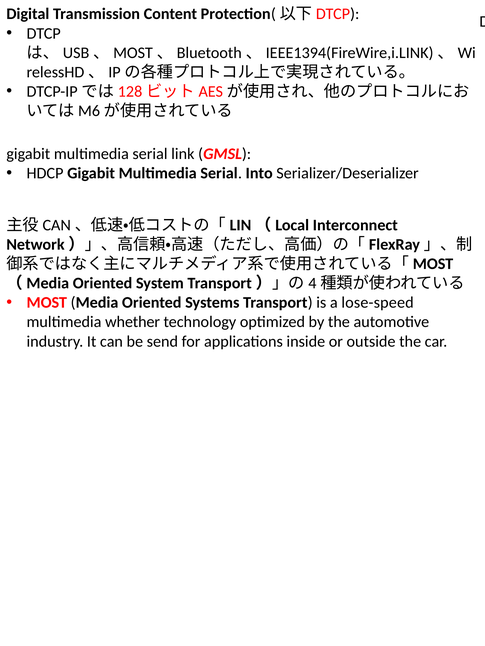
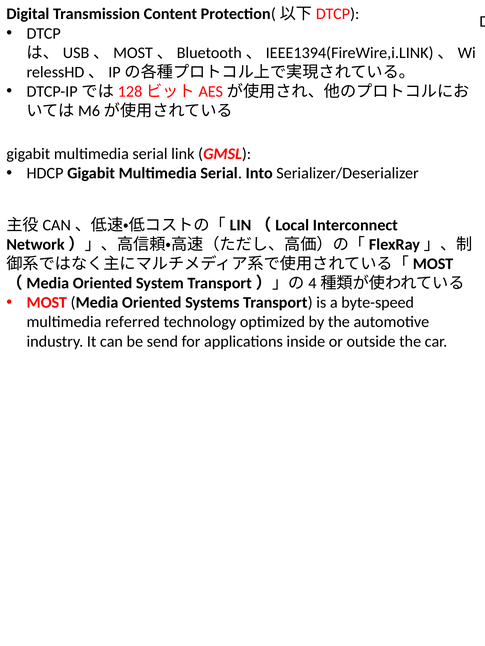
lose-speed: lose-speed -> byte-speed (378, 303)
whether: whether -> referred (132, 322)
